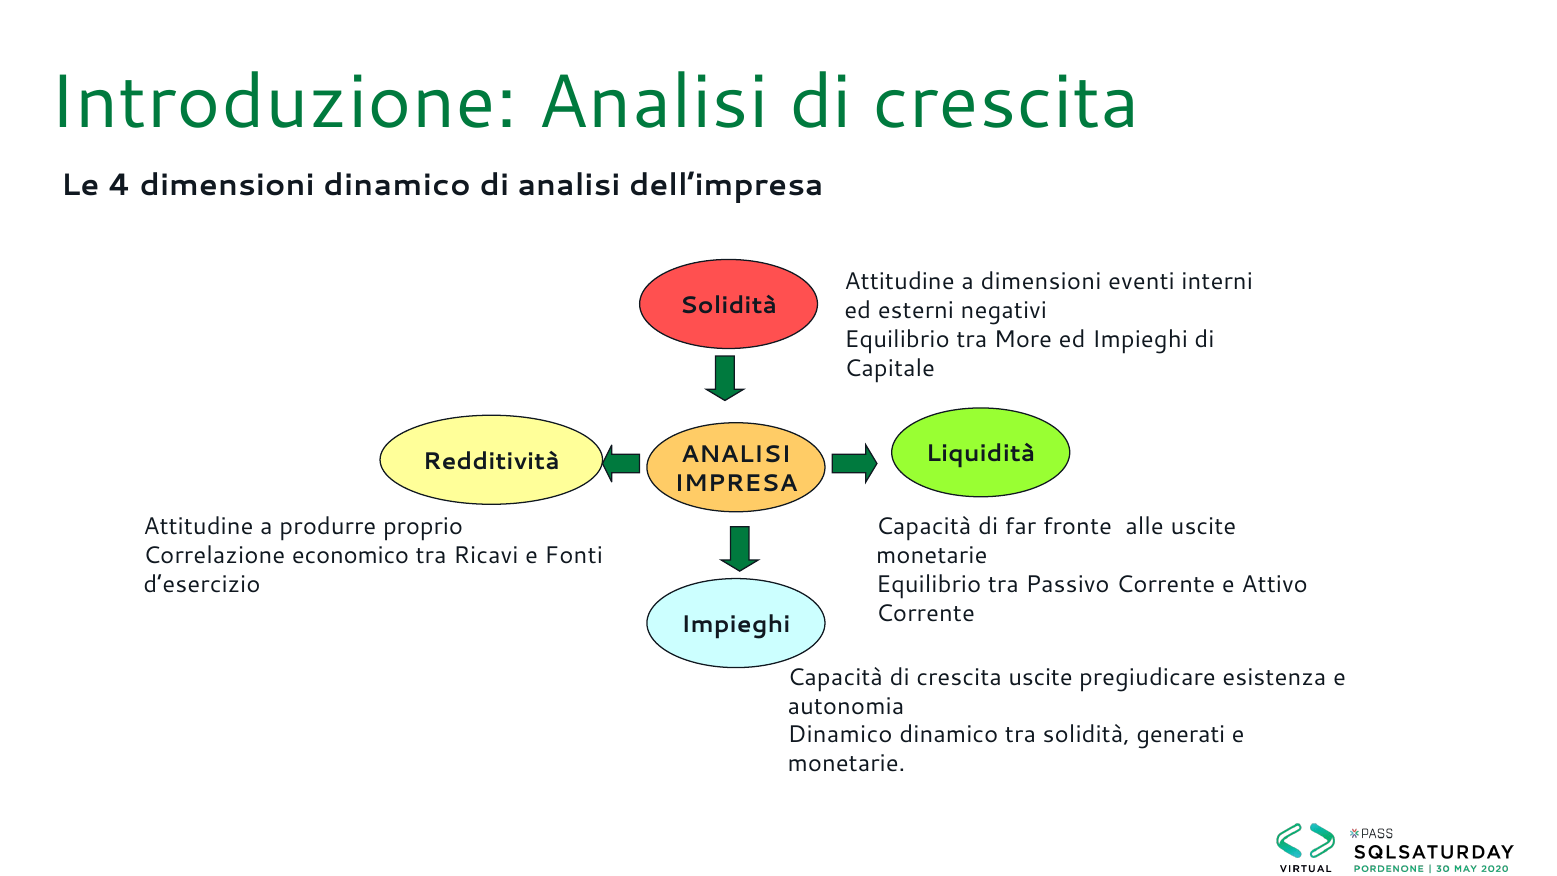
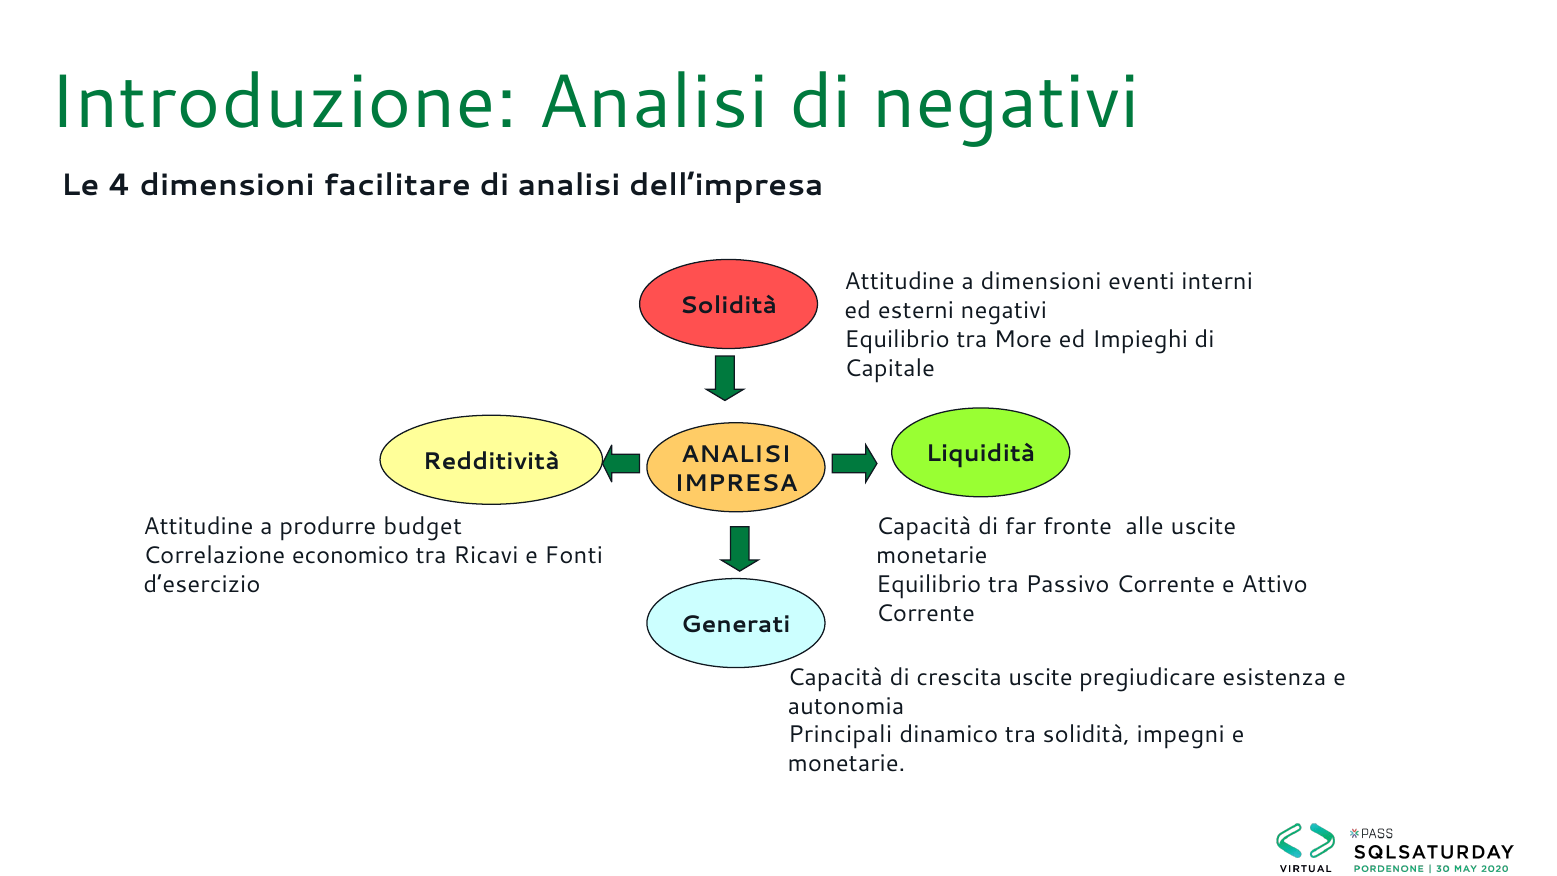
Analisi di crescita: crescita -> negativi (1006, 103)
dimensioni dinamico: dinamico -> facilitare (397, 186)
proprio: proprio -> budget (423, 527)
Impieghi: Impieghi -> Generati (736, 625)
Dinamico: Dinamico -> Principali (840, 735)
generati: generati -> impegni (1181, 735)
